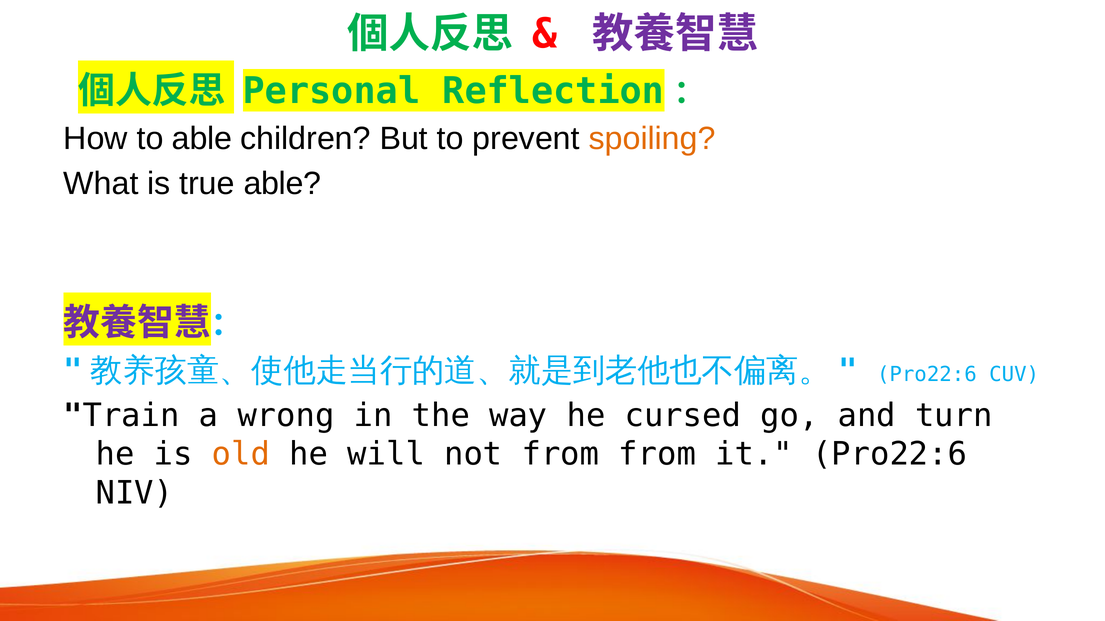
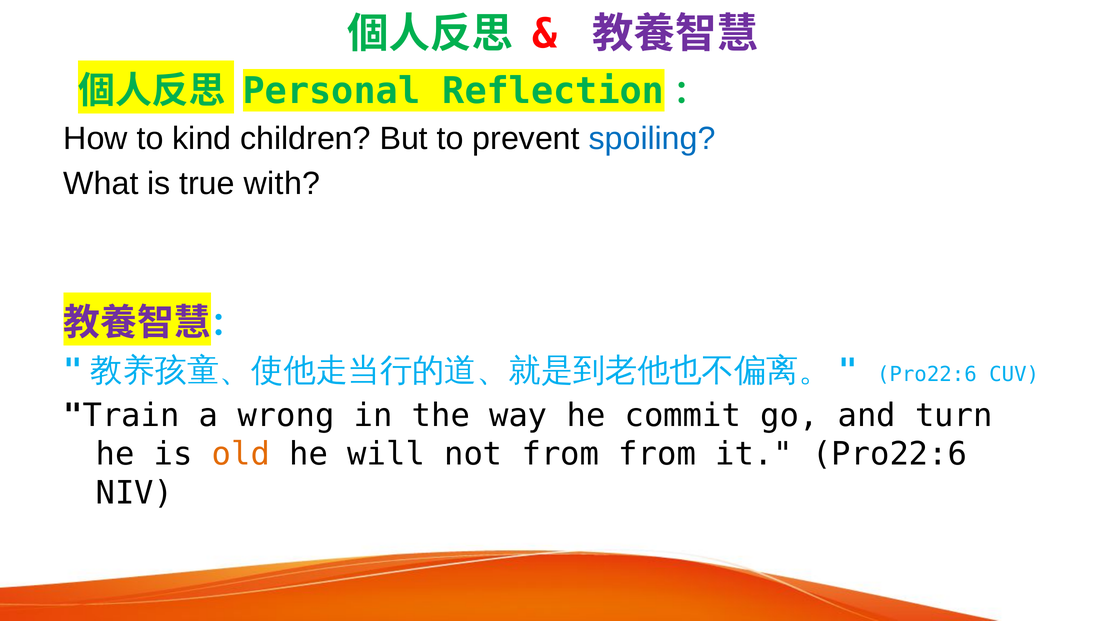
to able: able -> kind (202, 139)
spoiling colour: orange -> blue (652, 139)
true able: able -> with (282, 184)
cursed: cursed -> commit (683, 416)
